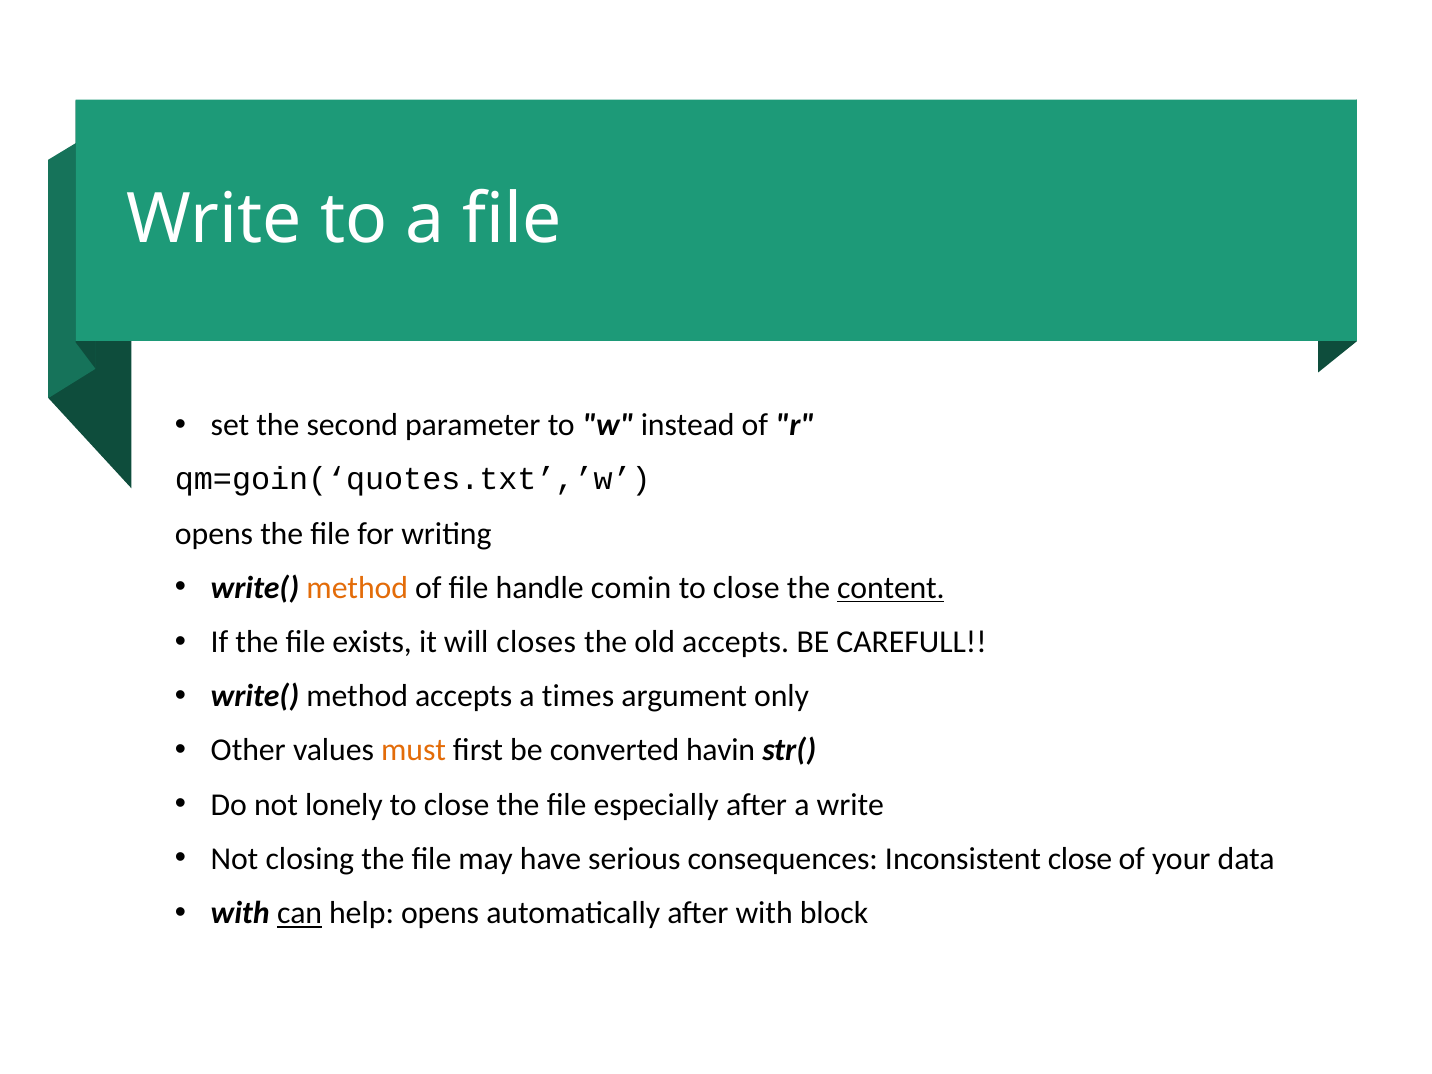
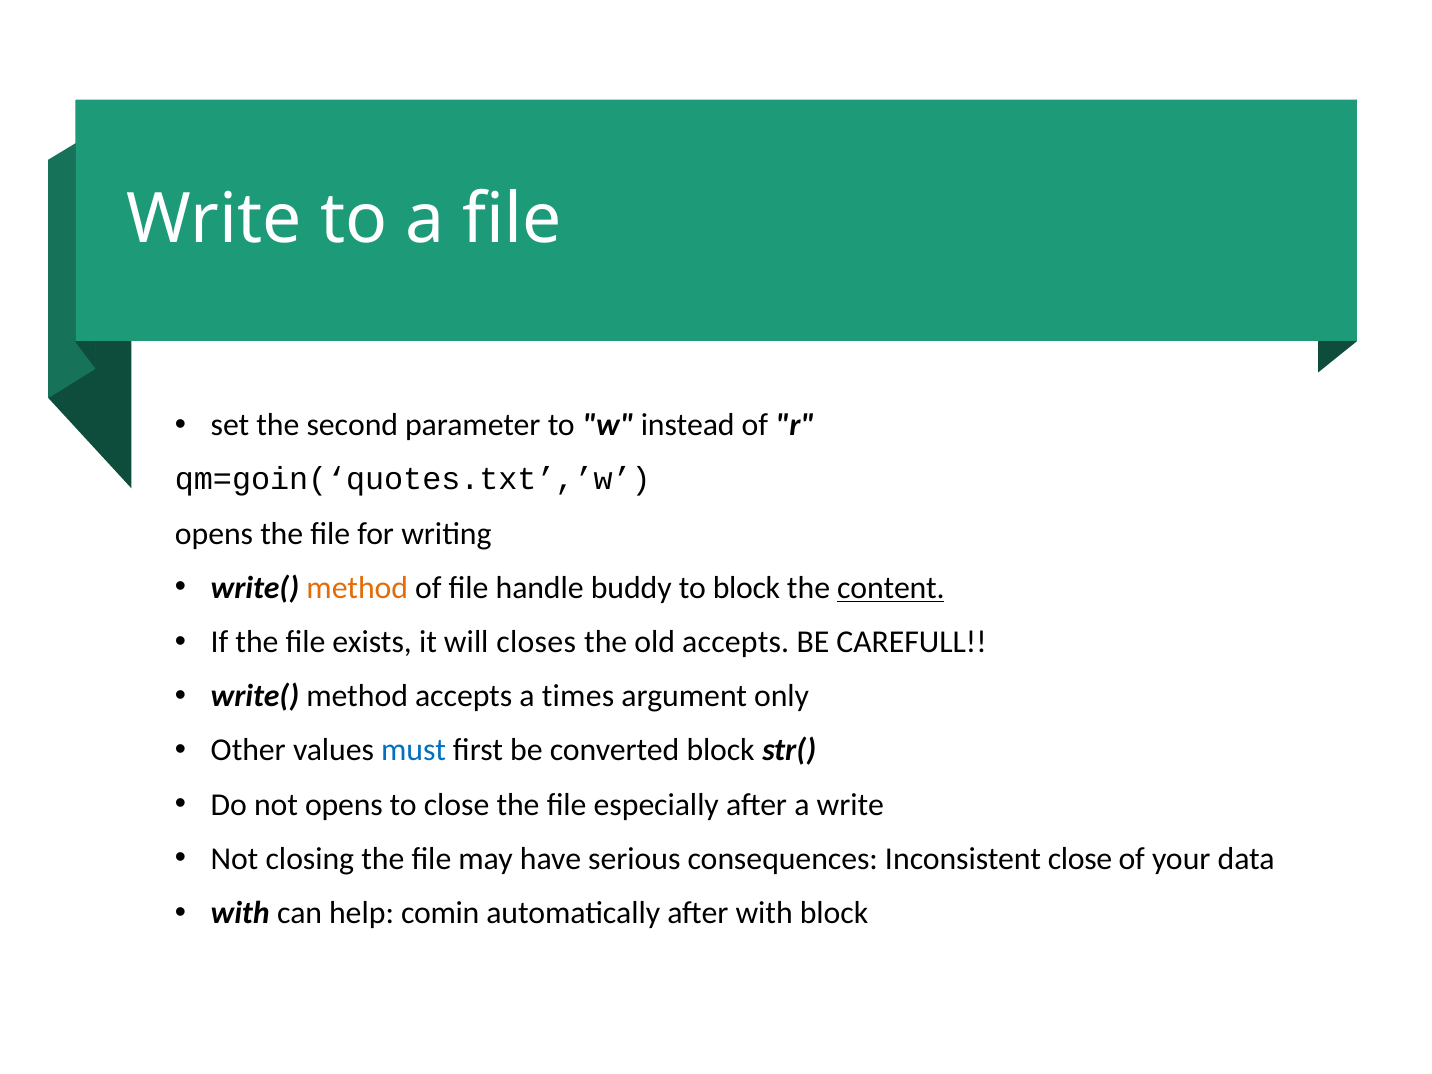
comin: comin -> buddy (631, 588)
close: close -> block (746, 588)
must colour: orange -> blue (414, 750)
converted havin: havin -> block (720, 750)
not lonely: lonely -> opens (344, 805)
can underline: present -> none (300, 913)
help opens: opens -> comin (440, 913)
